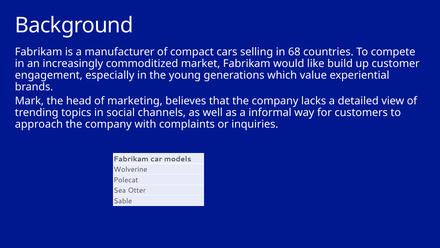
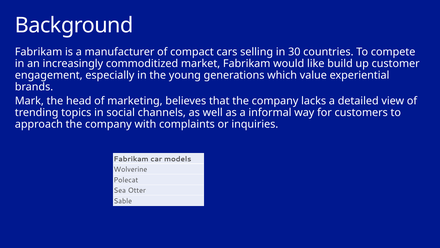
68: 68 -> 30 (294, 52)
